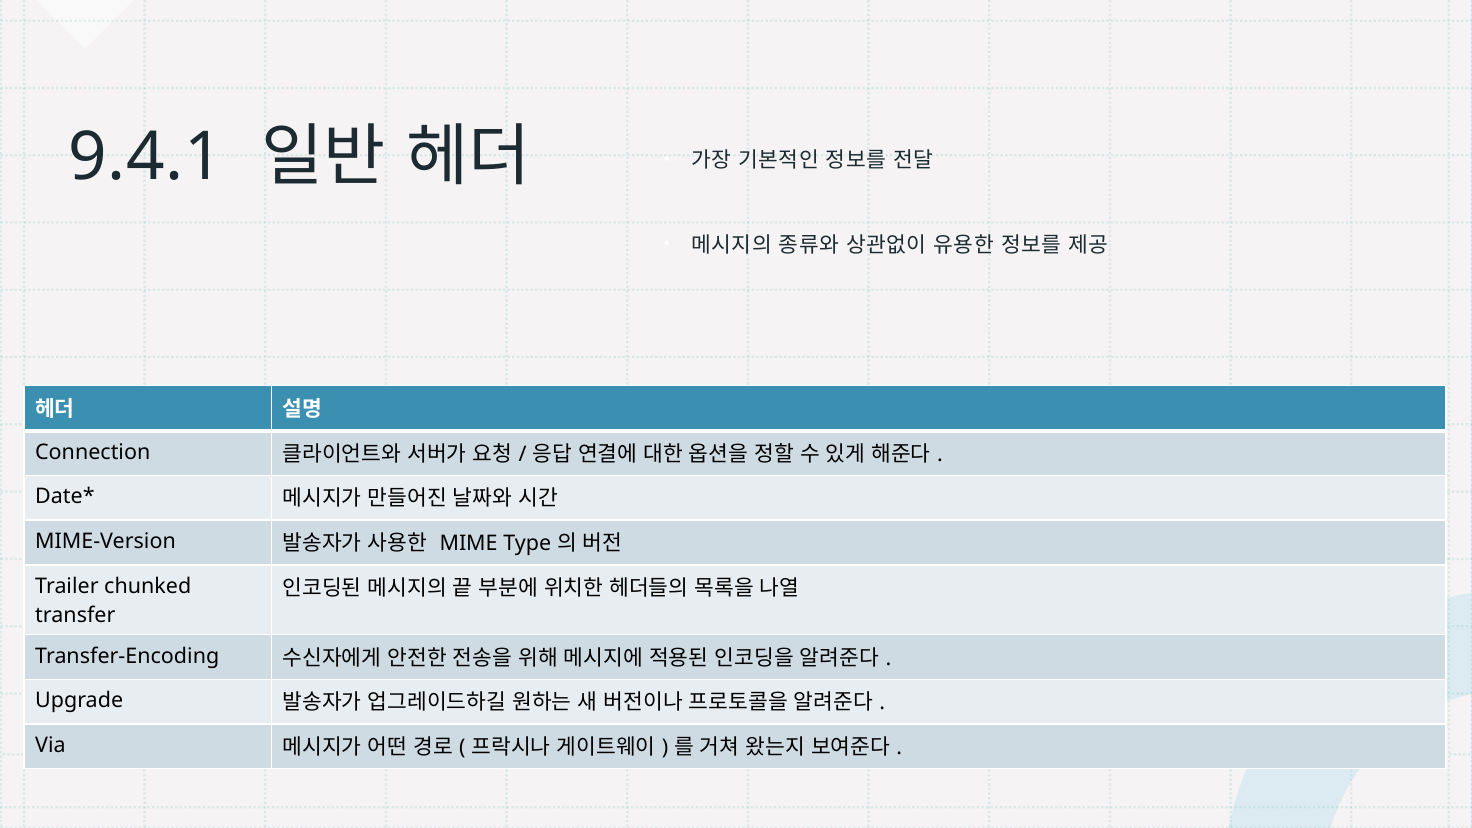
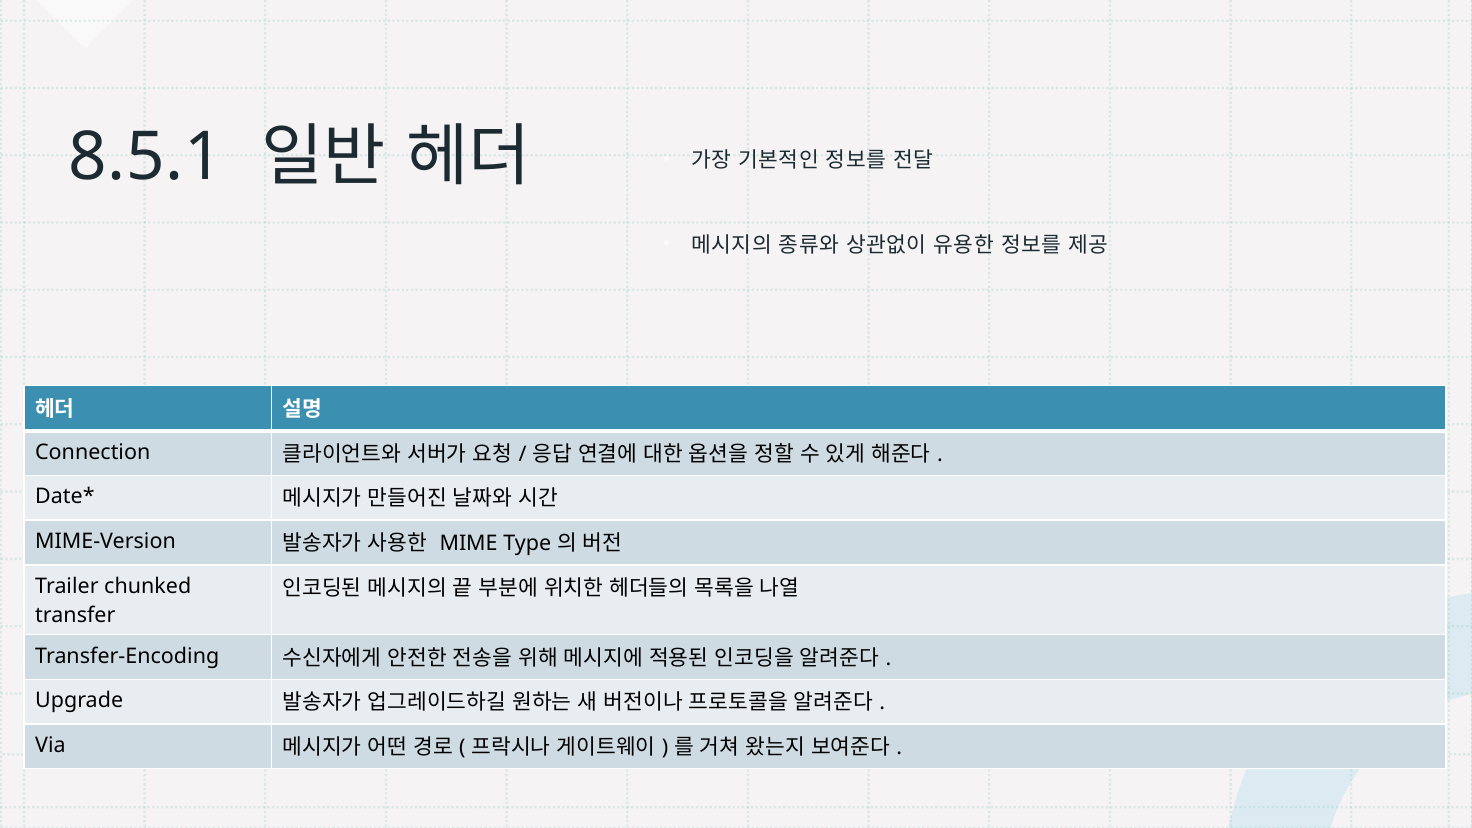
9.4.1: 9.4.1 -> 8.5.1 (146, 157)
